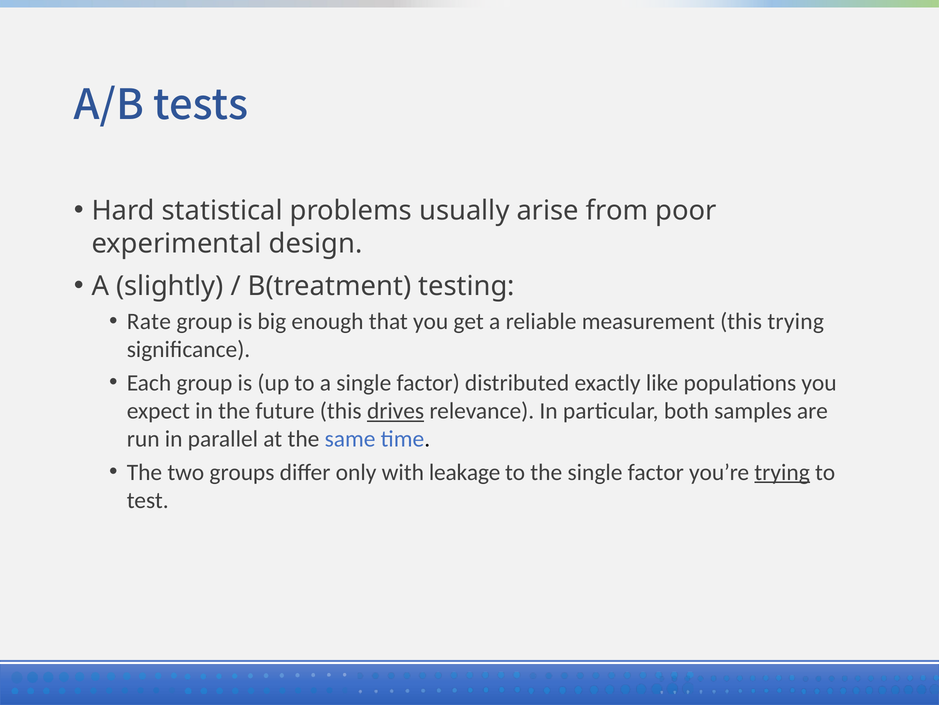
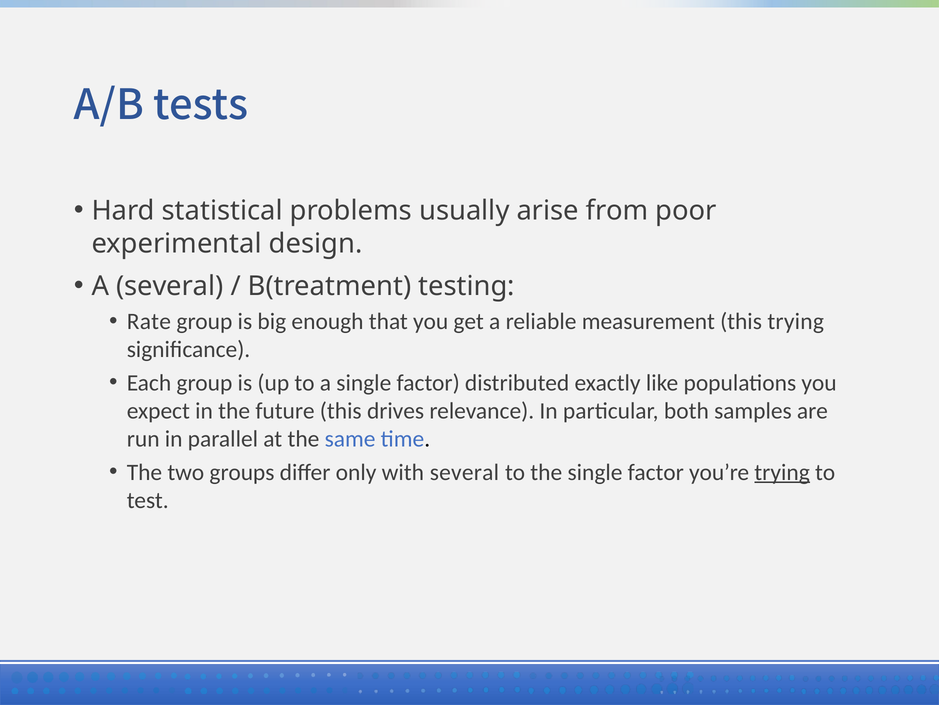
A slightly: slightly -> several (170, 286)
drives underline: present -> none (396, 411)
with leakage: leakage -> several (464, 472)
